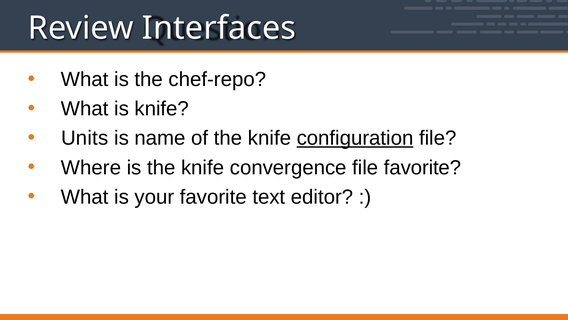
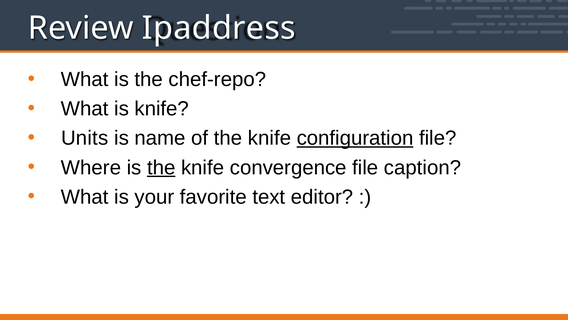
Interfaces: Interfaces -> Ipaddress (219, 28)
the underline: none -> present (161, 167)
file favorite: favorite -> caption (423, 167)
